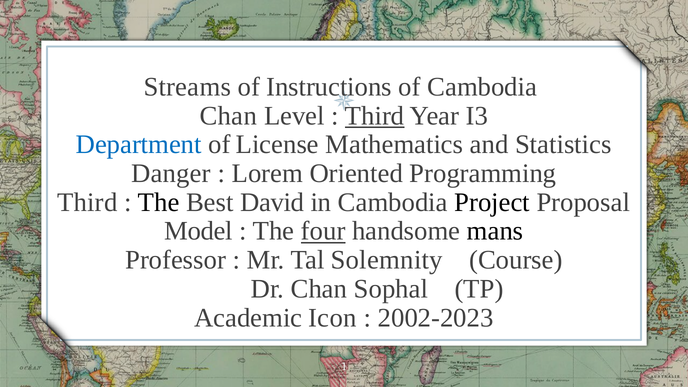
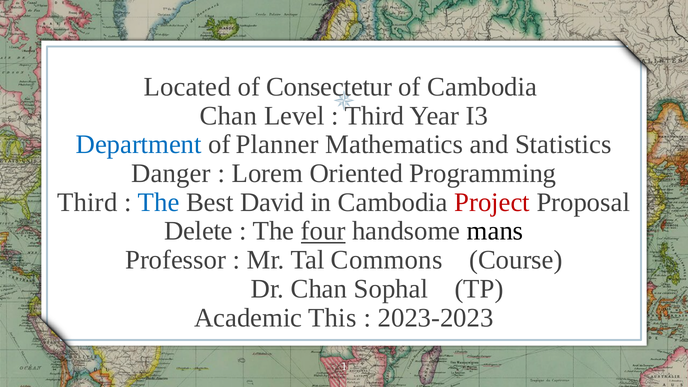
Streams: Streams -> Located (187, 87)
Instructions: Instructions -> Consectetur (329, 87)
Third underline: present -> none (375, 116)
License: License -> Planner (277, 145)
The colour: black -> blue (159, 202)
Project colour: black -> red (492, 202)
Model: Model -> Delete (199, 231)
Solemnity: Solemnity -> Commons (387, 260)
Icon: Icon -> This (332, 318)
2002-2023: 2002-2023 -> 2023-2023 (436, 318)
